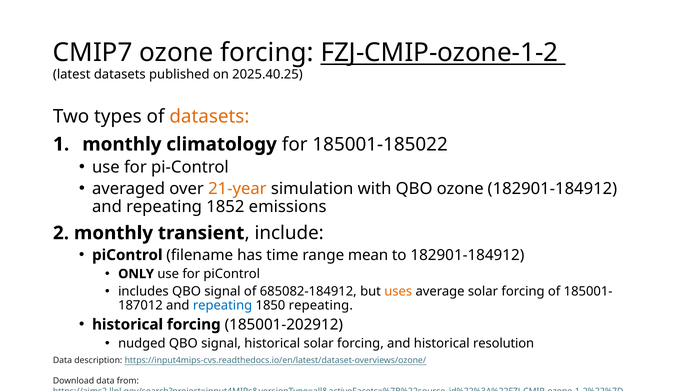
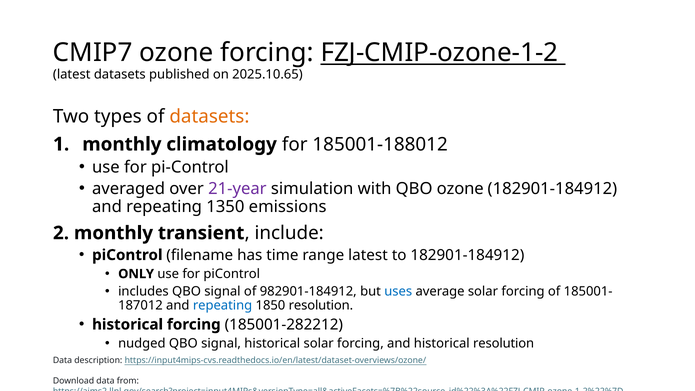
2025.40.25: 2025.40.25 -> 2025.10.65 (267, 74)
185001-185022: 185001-185022 -> 185001-188012 (380, 144)
21-year colour: orange -> purple (237, 189)
1852: 1852 -> 1350 (225, 207)
range mean: mean -> latest (368, 255)
685082-184912: 685082-184912 -> 982901-184912 (308, 292)
uses colour: orange -> blue (398, 292)
1850 repeating: repeating -> resolution (321, 306)
185001-202912: 185001-202912 -> 185001-282212 (284, 324)
